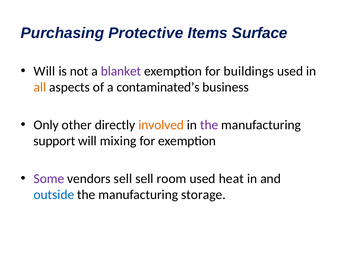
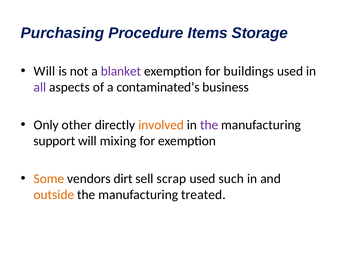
Protective: Protective -> Procedure (146, 33)
Surface: Surface -> Storage (260, 33)
all colour: orange -> purple (40, 87)
Some colour: purple -> orange (49, 179)
vendors sell: sell -> dirt (123, 179)
room: room -> scrap (171, 179)
heat: heat -> such (231, 179)
outside colour: blue -> orange (54, 195)
storage: storage -> treated (203, 195)
